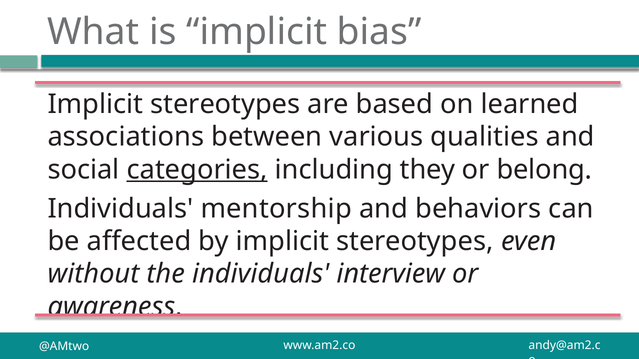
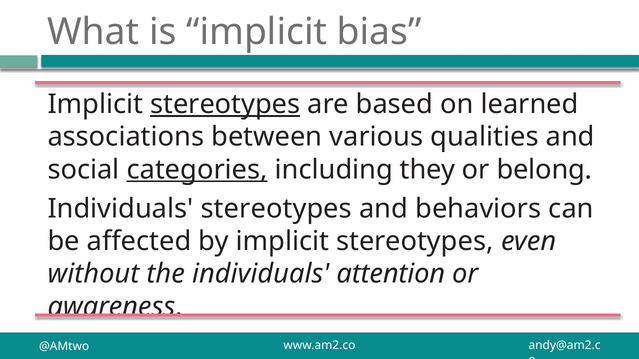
stereotypes underline: none -> present (225, 104)
Individuals mentorship: mentorship -> stereotypes (276, 209)
interview: interview -> attention (391, 274)
